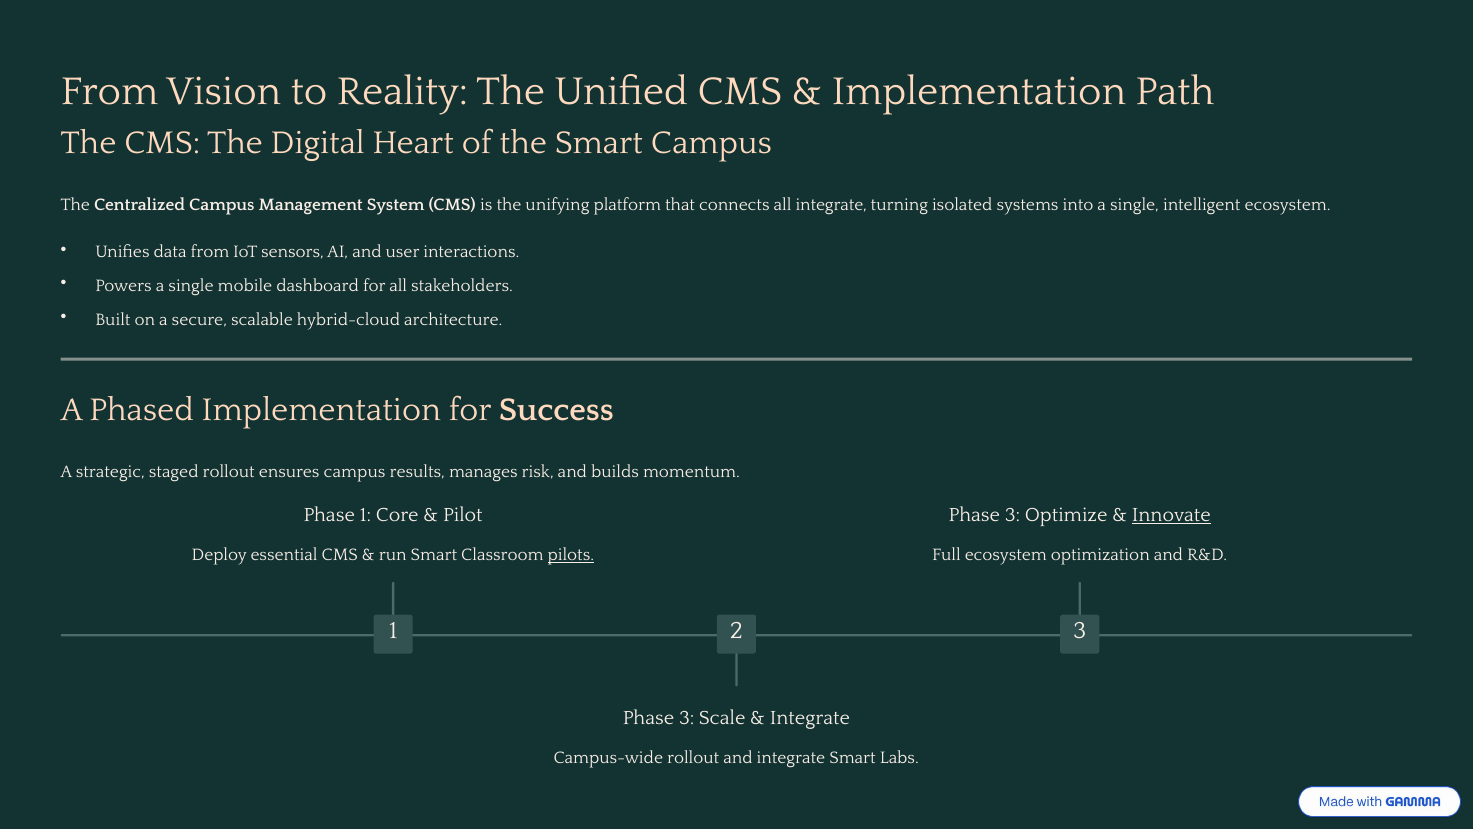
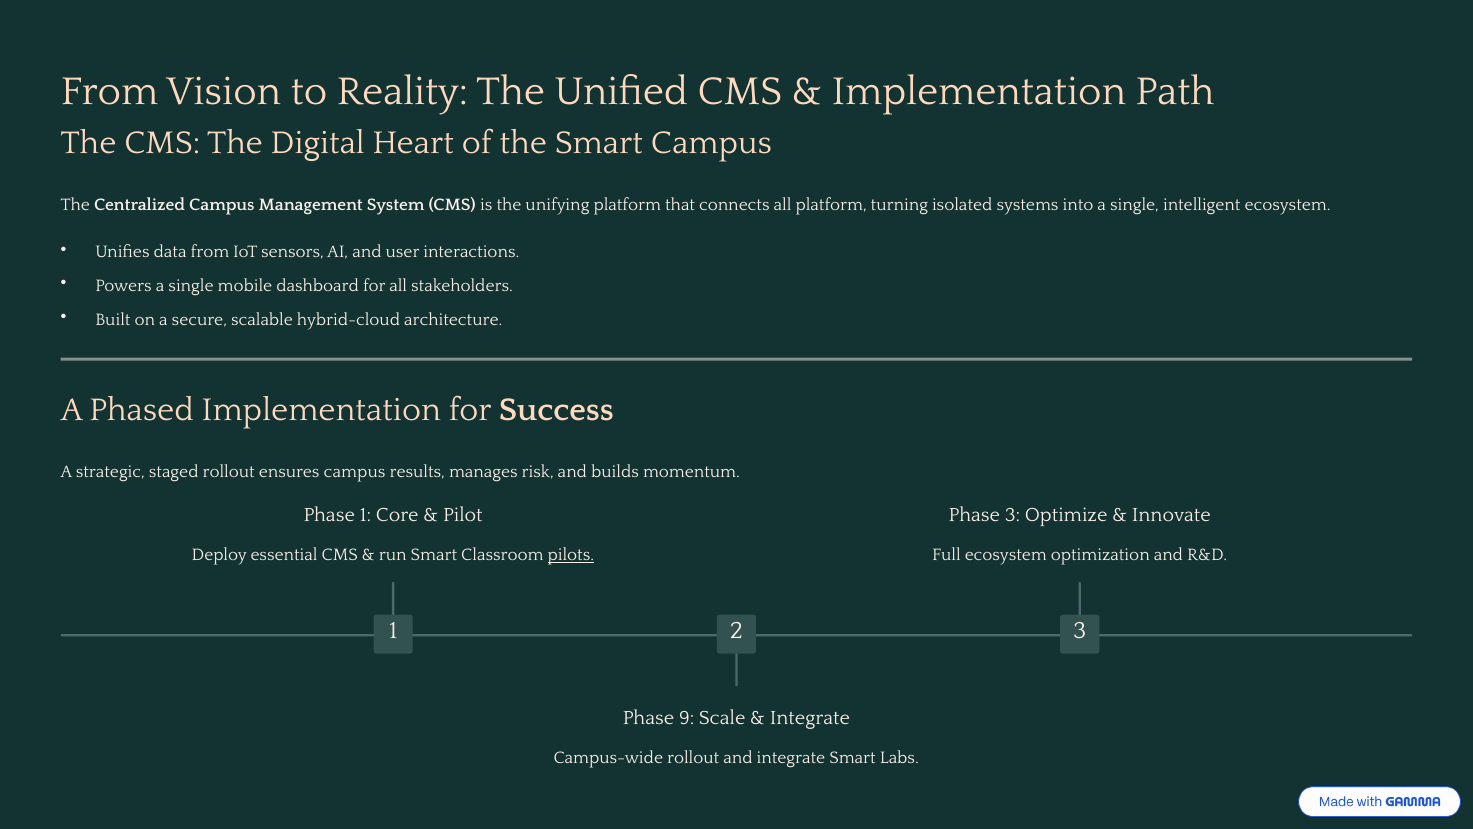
all integrate: integrate -> platform (831, 205)
Innovate underline: present -> none (1171, 515)
3: 3 -> 9 (687, 718)
